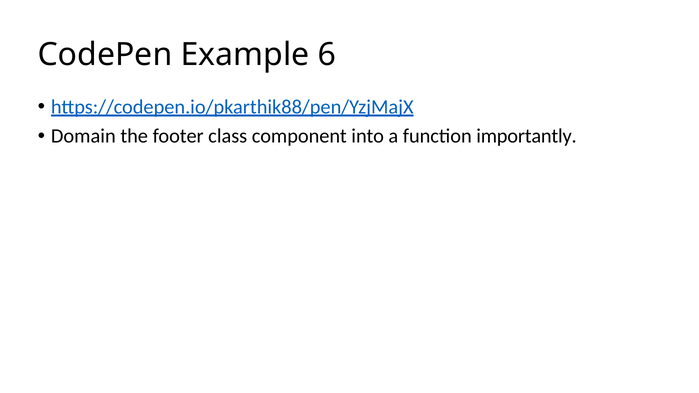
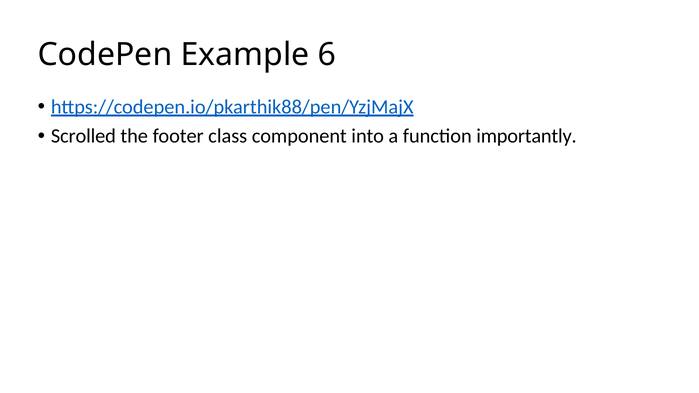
Domain: Domain -> Scrolled (83, 136)
